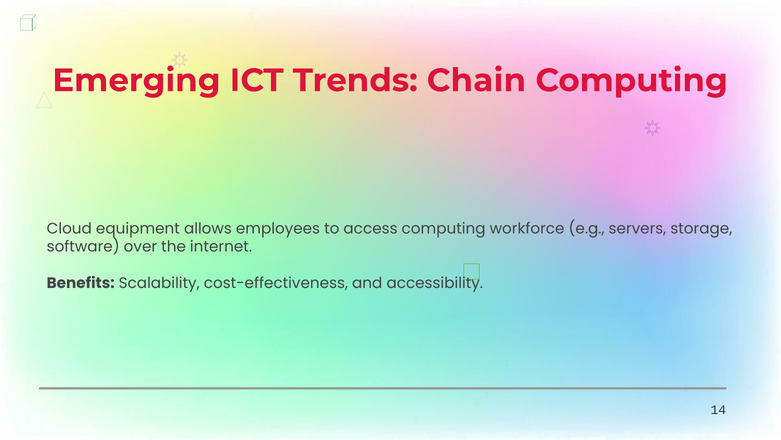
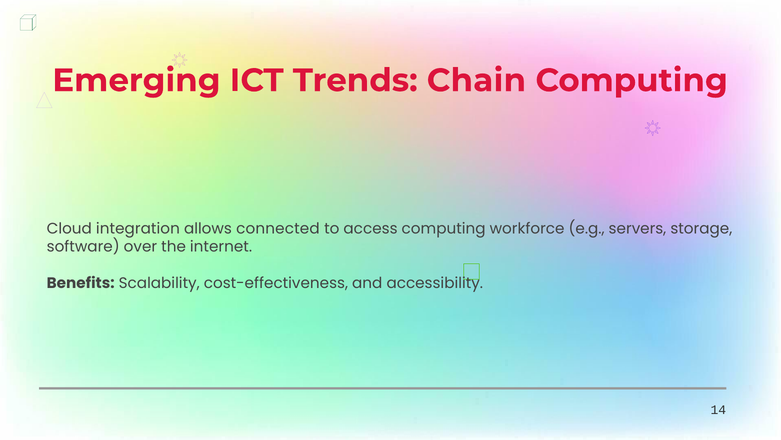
equipment: equipment -> integration (138, 228)
employees: employees -> connected (278, 228)
